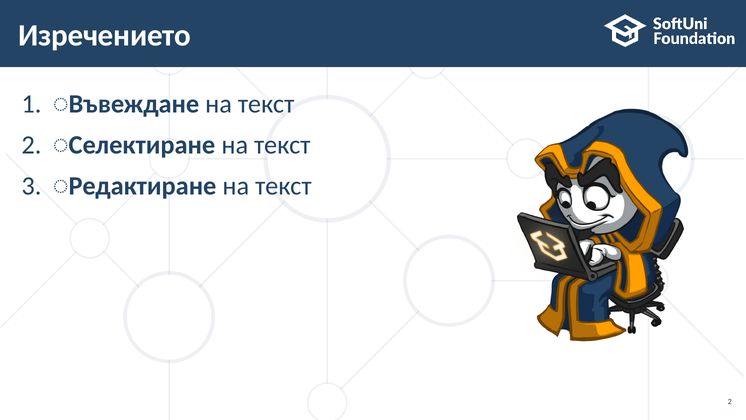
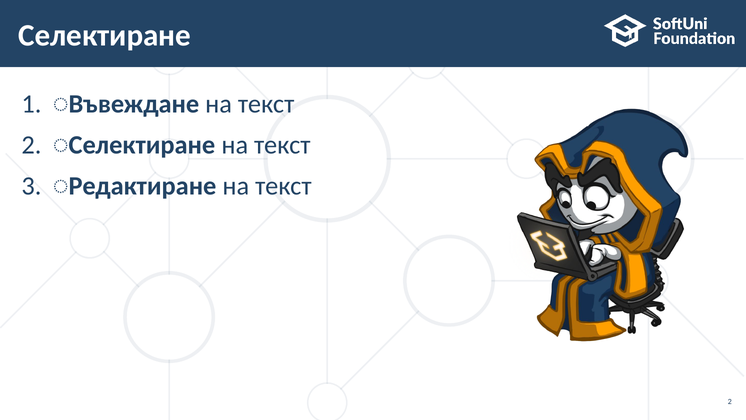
Изречението: Изречението -> Селектиране (105, 35)
